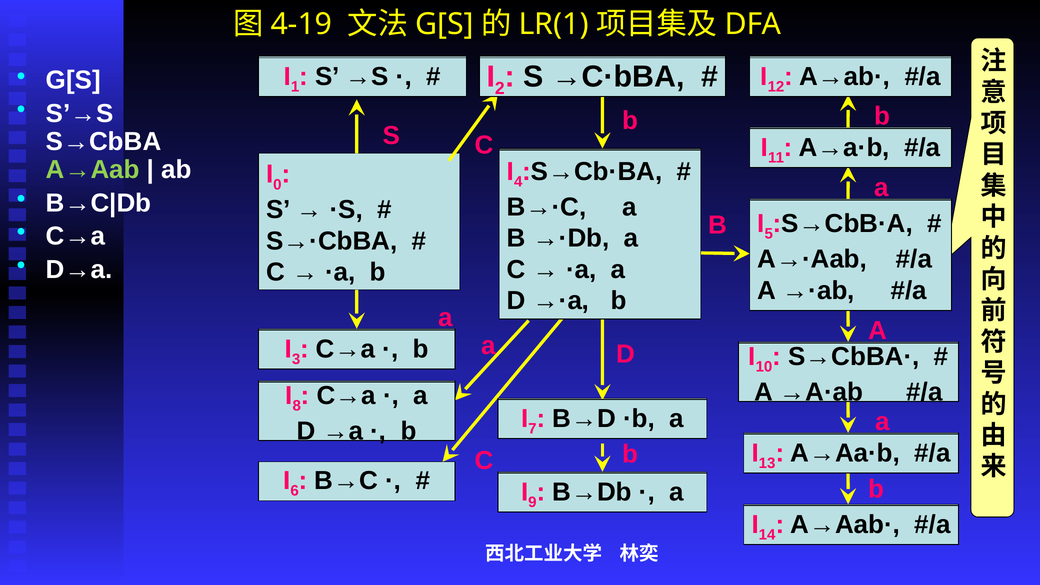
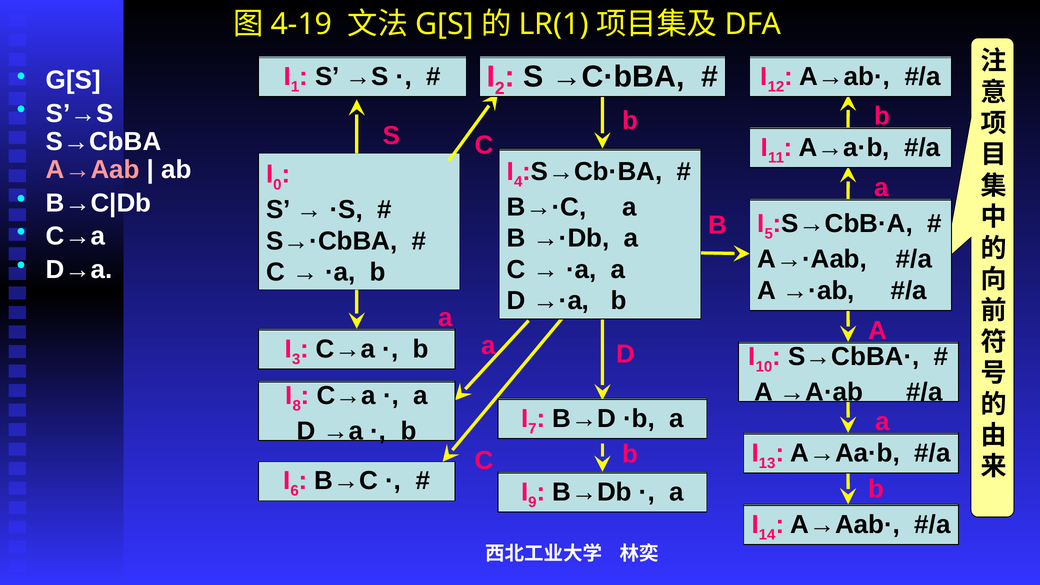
A→Aab colour: light green -> pink (93, 170)
